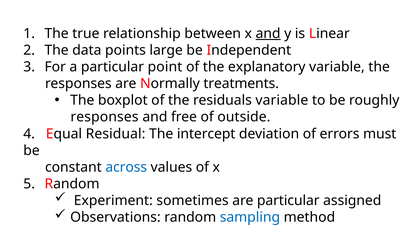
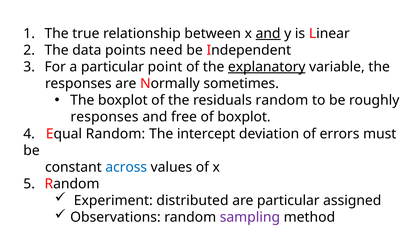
large: large -> need (166, 50)
explanatory underline: none -> present (267, 67)
treatments: treatments -> sometimes (241, 83)
residuals variable: variable -> random (282, 100)
of outside: outside -> boxplot (244, 117)
Equal Residual: Residual -> Random (116, 134)
sometimes: sometimes -> distributed (193, 200)
sampling colour: blue -> purple (250, 217)
